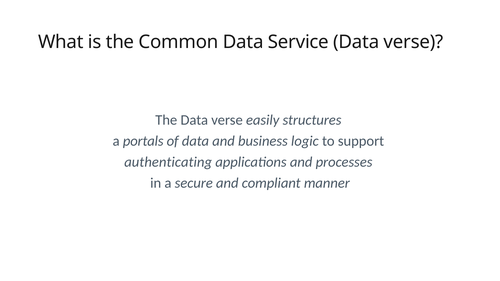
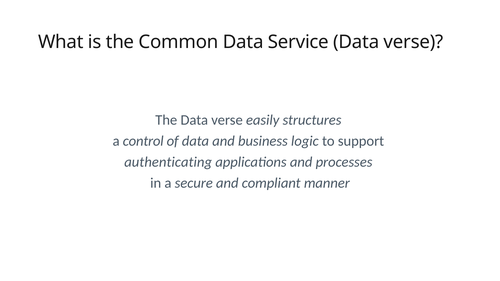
portals: portals -> control (143, 141)
